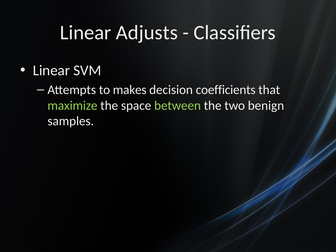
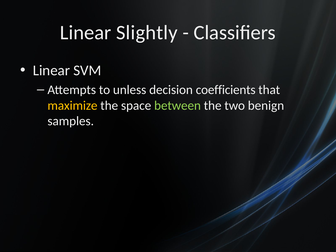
Adjusts: Adjusts -> Slightly (147, 33)
makes: makes -> unless (130, 90)
maximize colour: light green -> yellow (72, 105)
